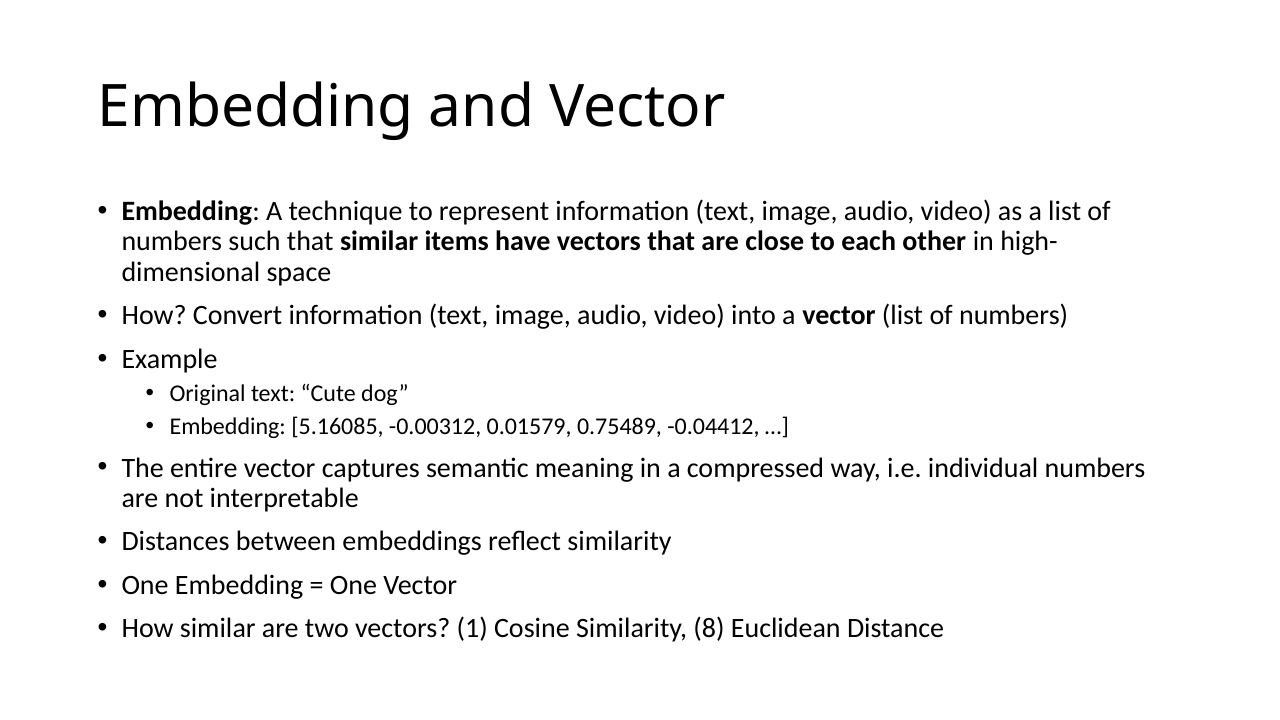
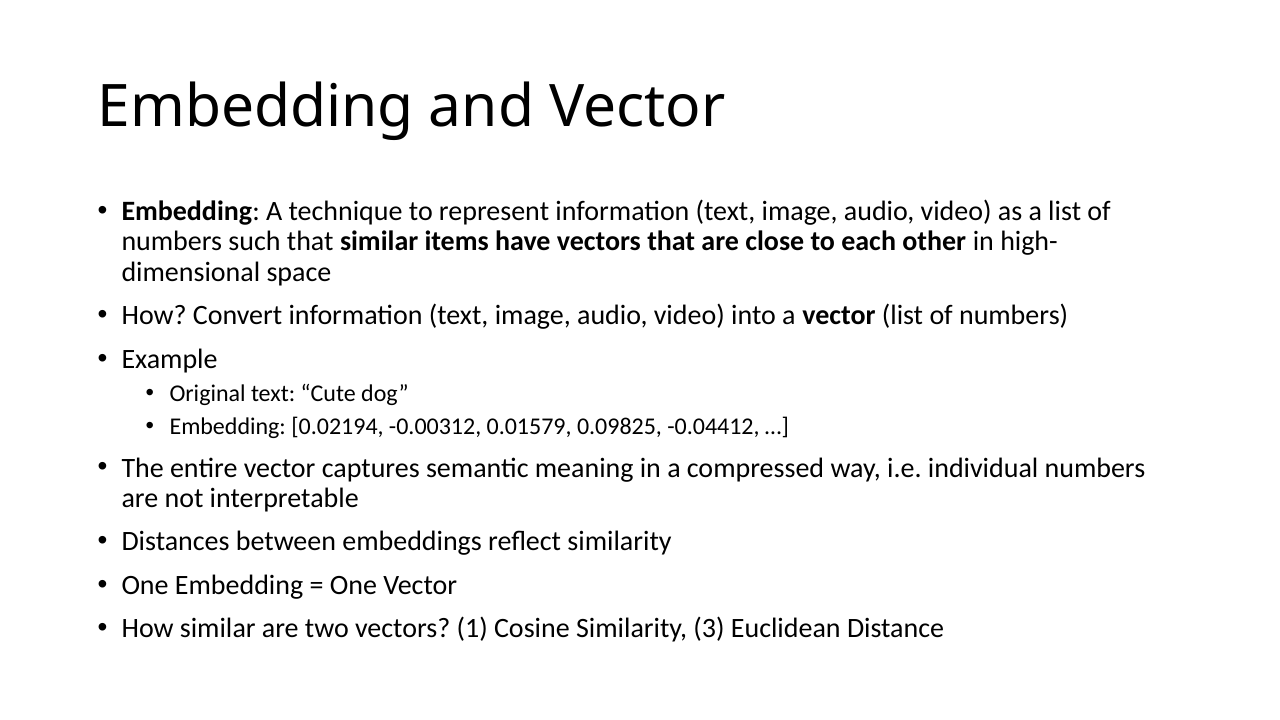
5.16085: 5.16085 -> 0.02194 (338, 426)
0.75489: 0.75489 -> 0.09825 (619, 426)
8: 8 -> 3 (709, 629)
